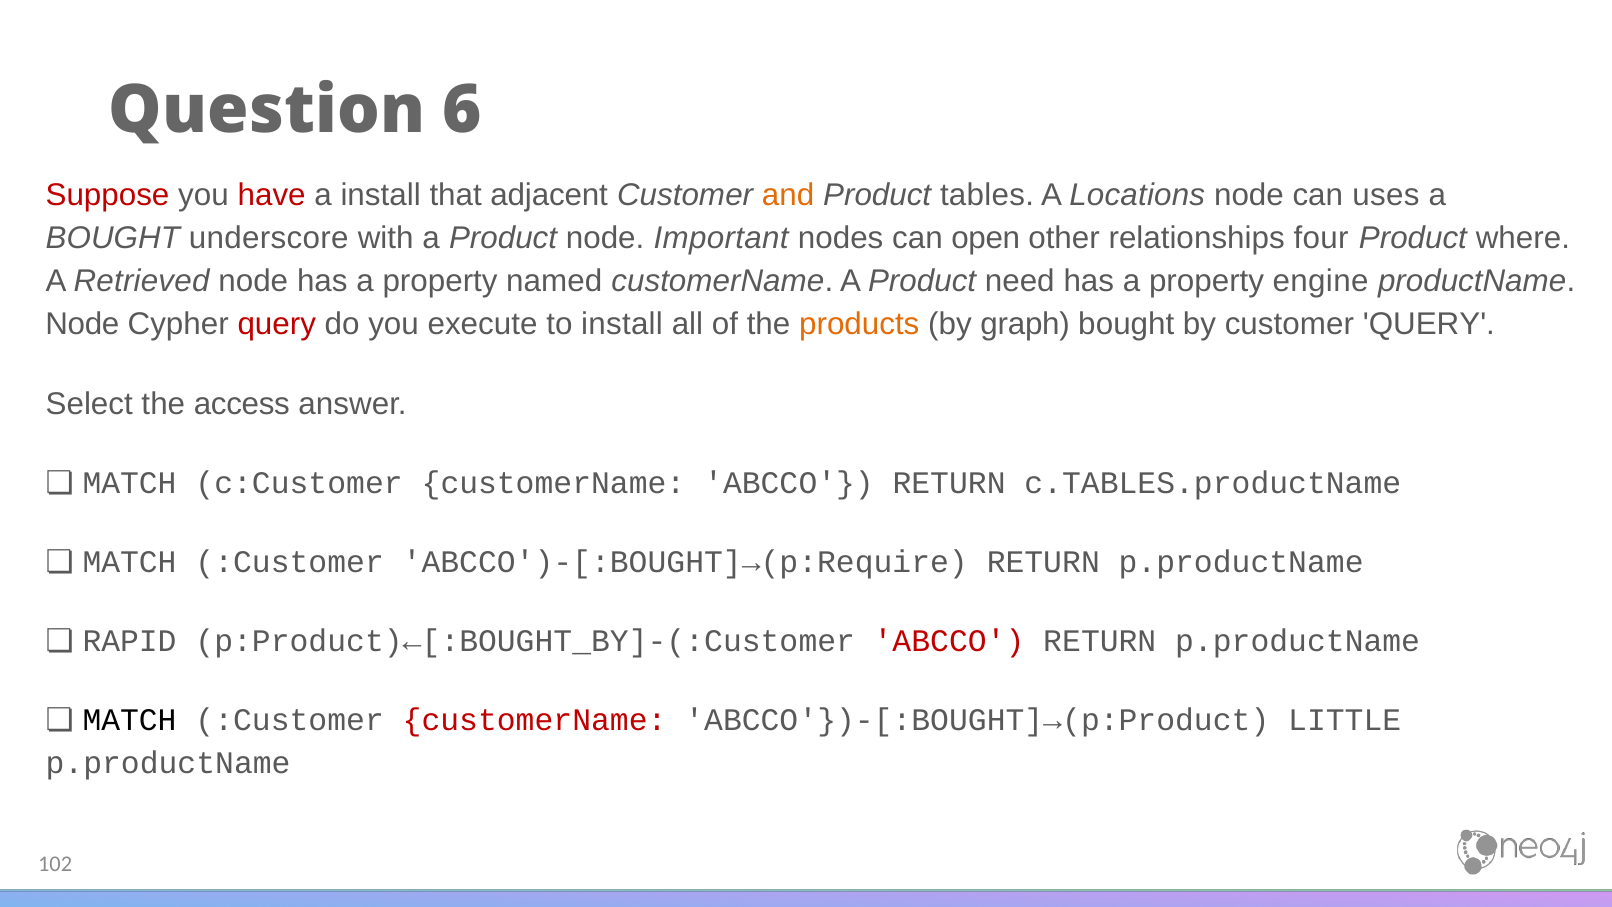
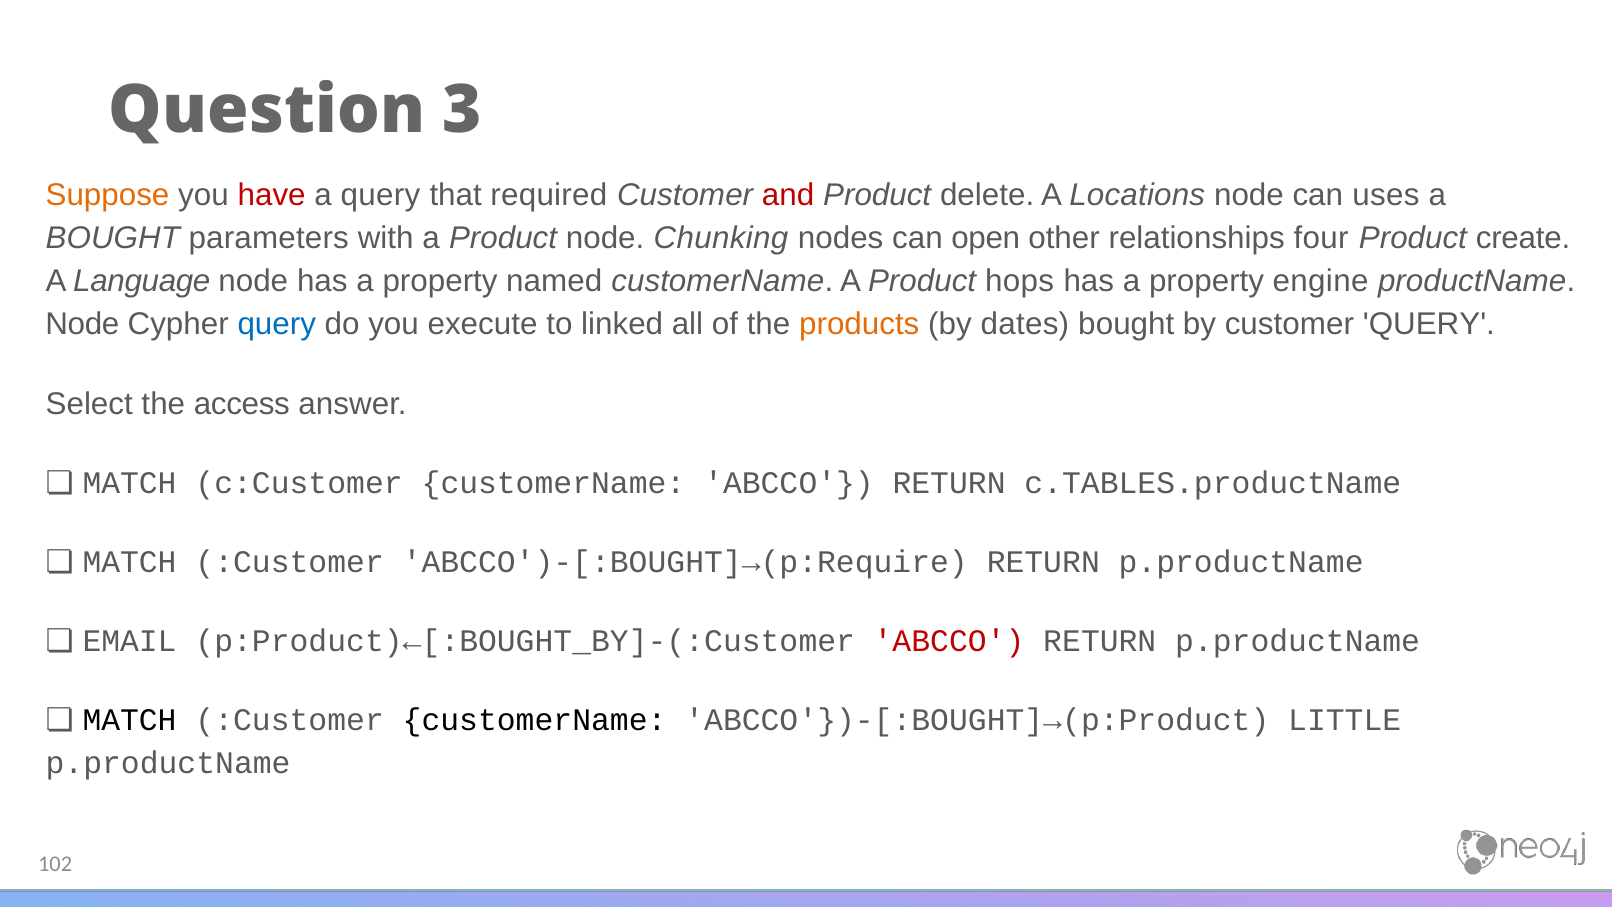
6: 6 -> 3 (462, 111)
Suppose colour: red -> orange (108, 195)
a install: install -> query (380, 195)
adjacent: adjacent -> required (549, 195)
and colour: orange -> red (788, 195)
tables: tables -> delete (987, 195)
underscore: underscore -> parameters (269, 238)
Important: Important -> Chunking (721, 238)
where: where -> create (1523, 238)
Retrieved: Retrieved -> Language (142, 281)
need: need -> hops (1020, 281)
query colour: red -> blue (277, 325)
to install: install -> linked (622, 325)
graph: graph -> dates (1025, 325)
RAPID: RAPID -> EMAIL (129, 641)
customerName colour: red -> black (535, 720)
